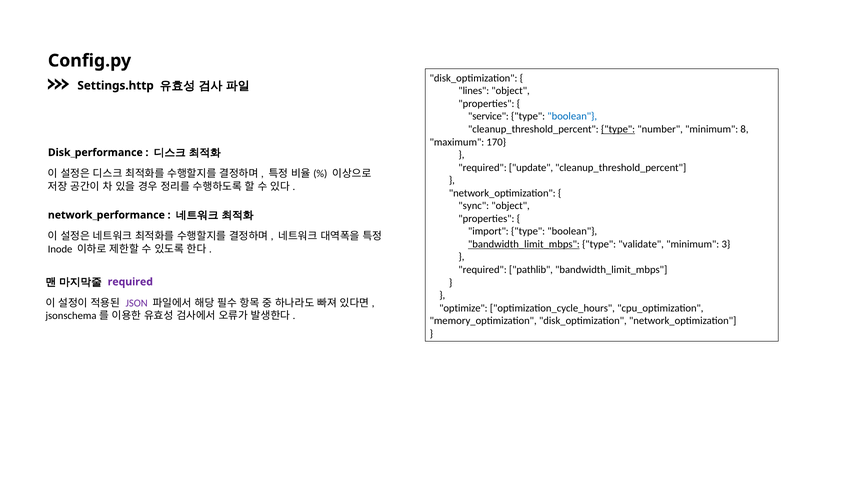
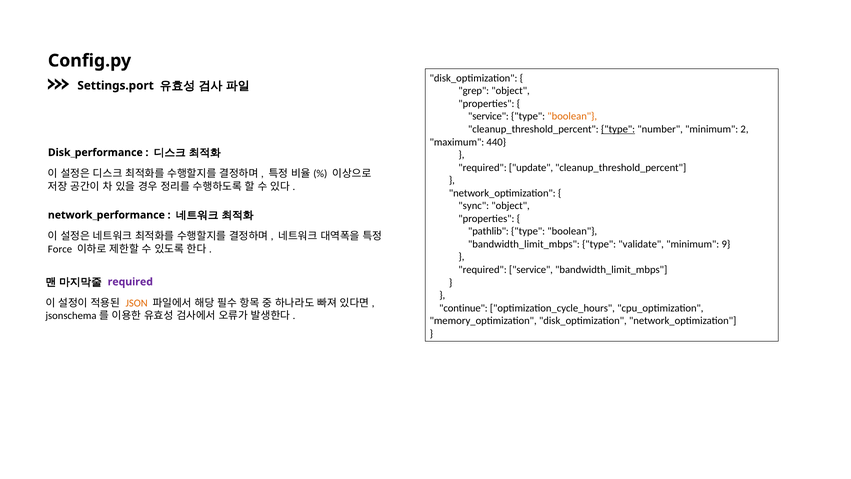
Settings.http: Settings.http -> Settings.port (116, 86)
lines: lines -> grep (474, 91)
boolean colour: blue -> orange (572, 116)
8: 8 -> 2 (745, 129)
170: 170 -> 440 (496, 142)
import: import -> pathlib (488, 231)
bandwidth_limit_mbps underline: present -> none (524, 244)
3: 3 -> 9 (726, 244)
Inode: Inode -> Force (60, 249)
required pathlib: pathlib -> service (531, 270)
JSON colour: purple -> orange (137, 303)
optimize: optimize -> continue (463, 308)
